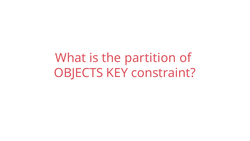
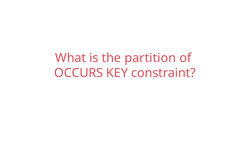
OBJECTS: OBJECTS -> OCCURS (79, 73)
